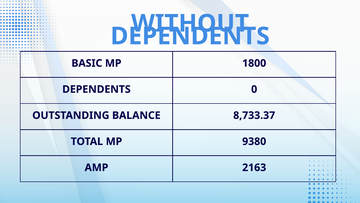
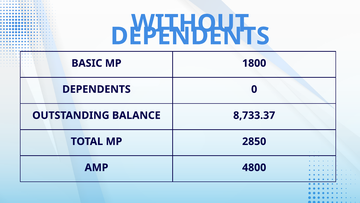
9380: 9380 -> 2850 (254, 141)
2163: 2163 -> 4800 (254, 167)
